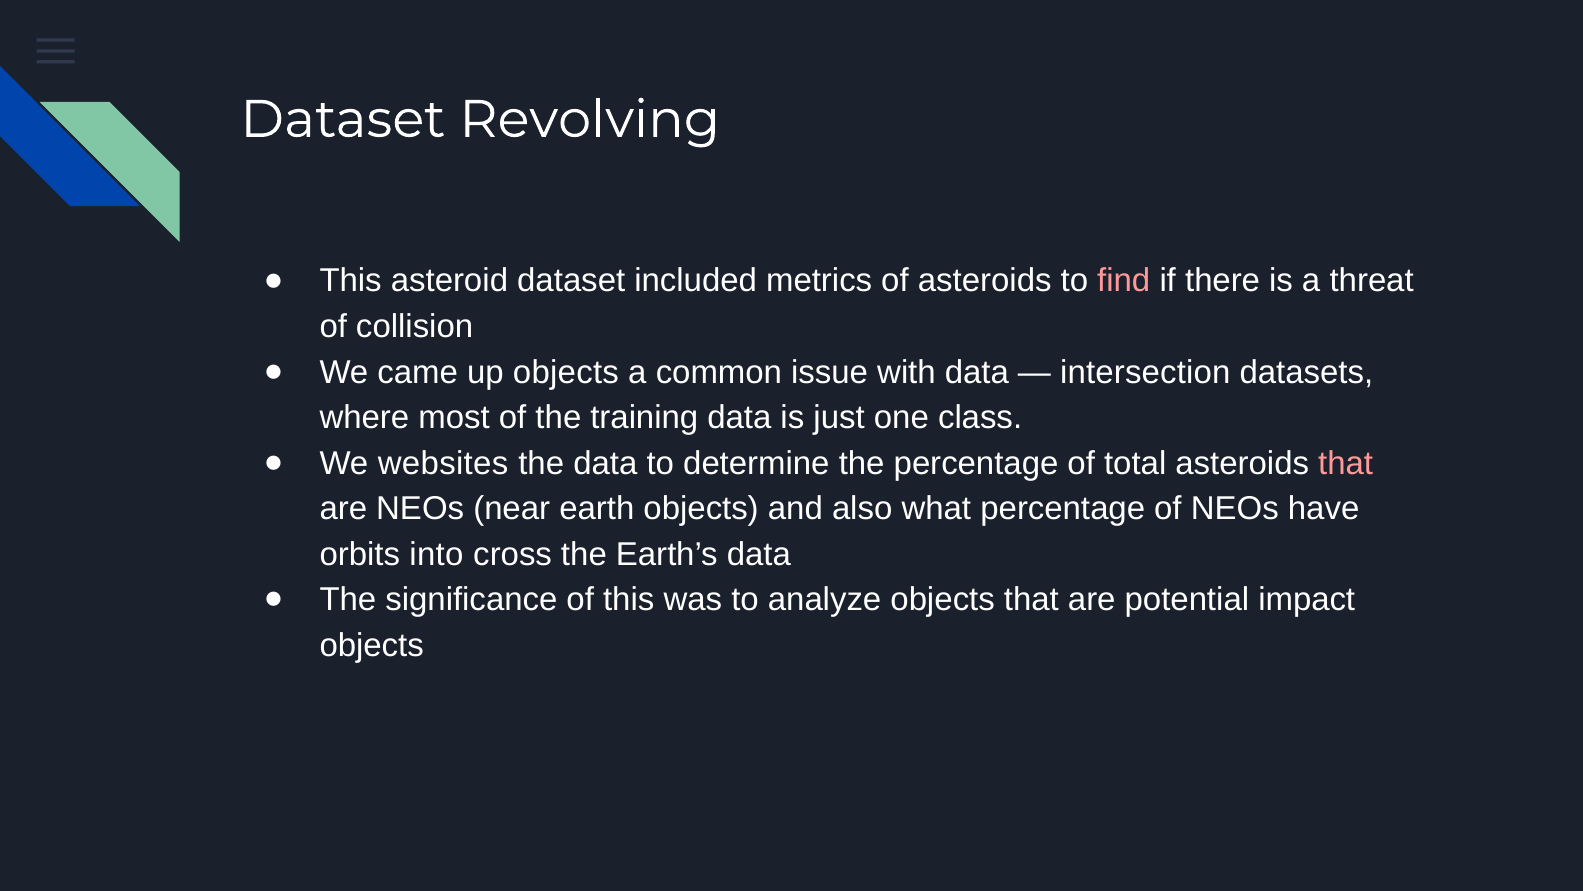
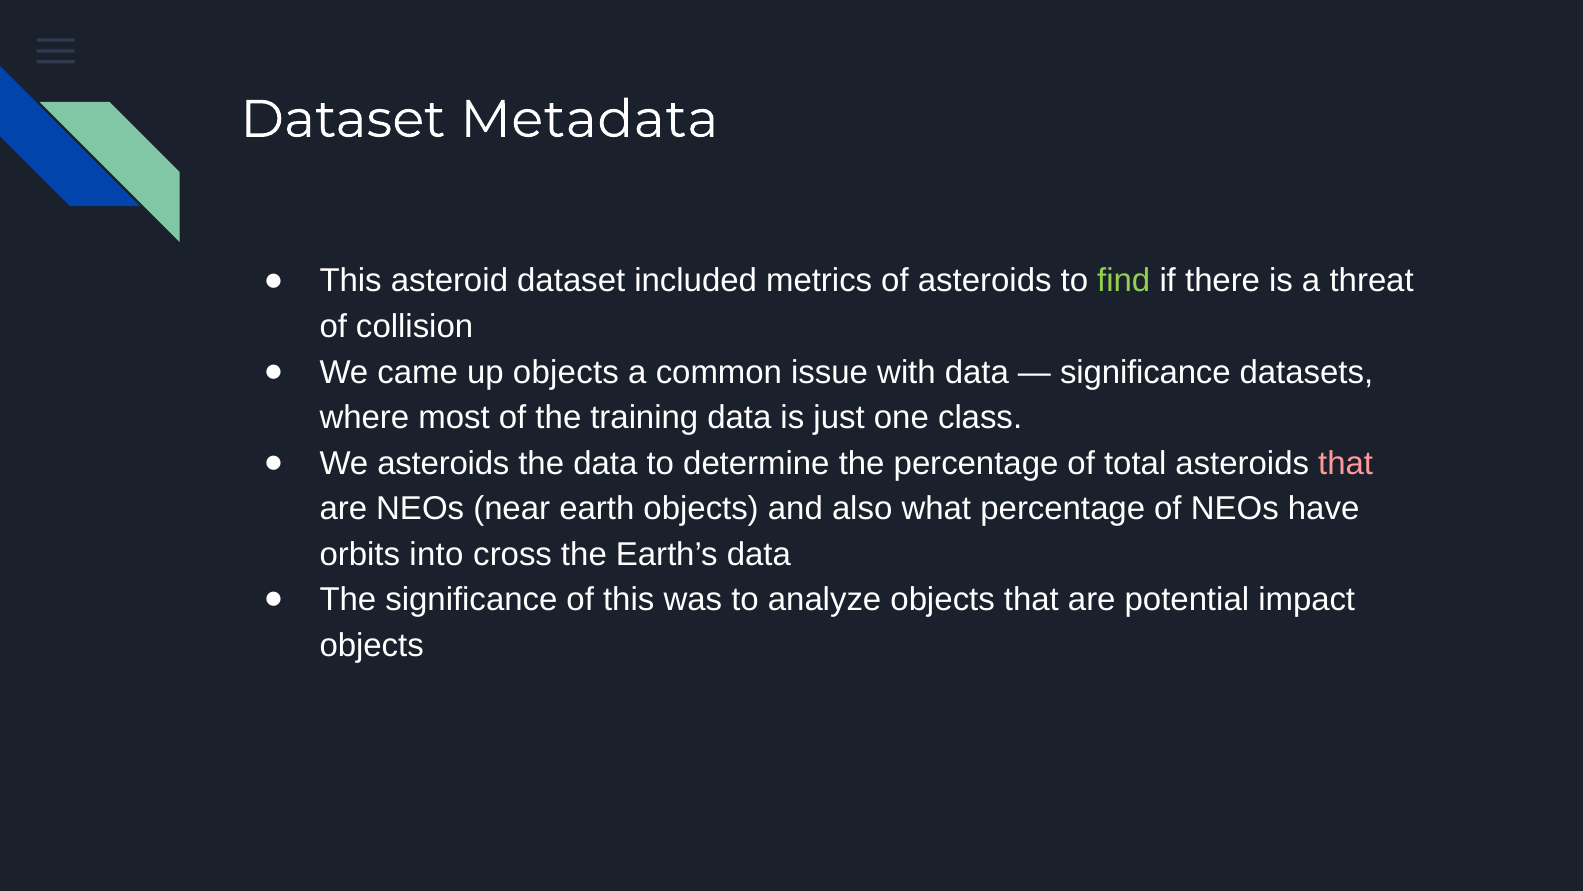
Revolving: Revolving -> Metadata (589, 119)
find colour: pink -> light green (1124, 281)
intersection: intersection -> significance (1145, 372)
We websites: websites -> asteroids (443, 463)
